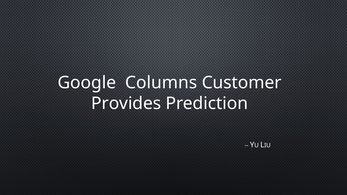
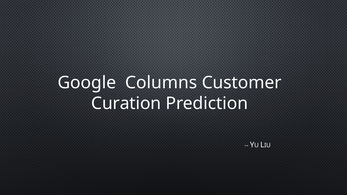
Provides: Provides -> Curation (126, 103)
